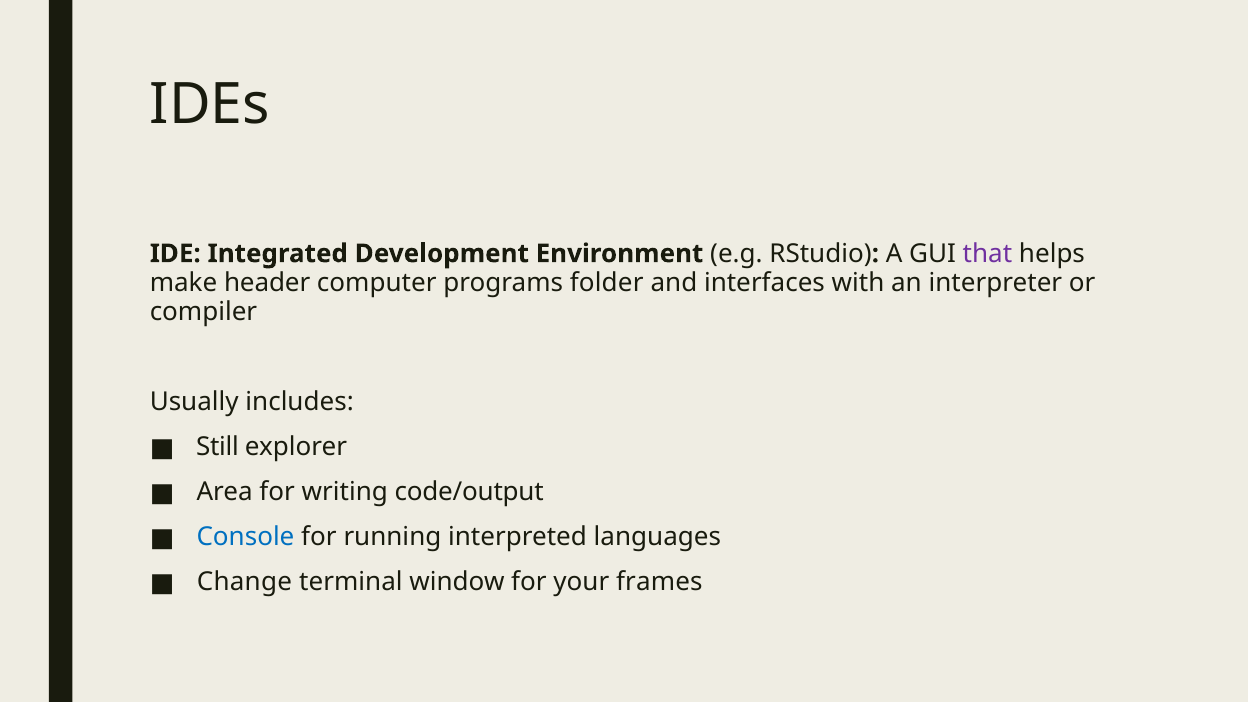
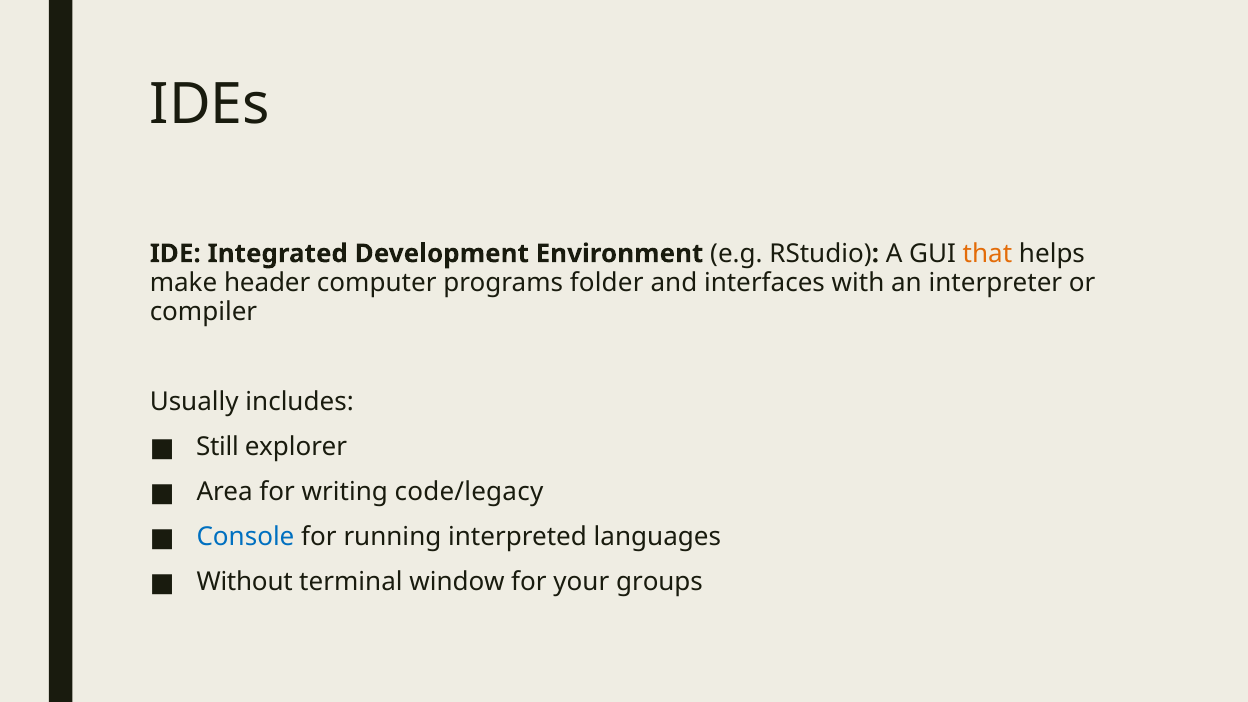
that colour: purple -> orange (987, 254)
code/output: code/output -> code/legacy (469, 492)
Change: Change -> Without (245, 582)
frames: frames -> groups (660, 582)
